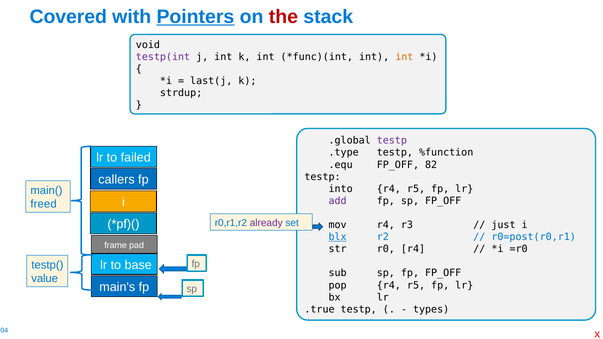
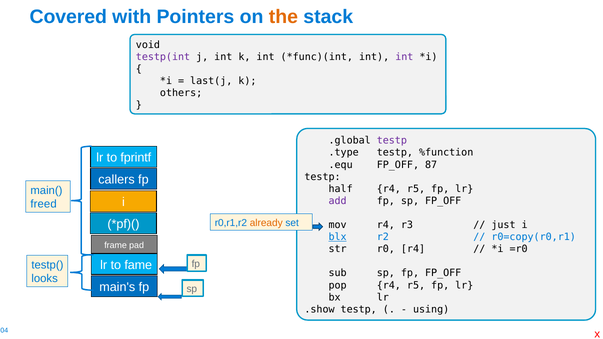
Pointers underline: present -> none (195, 17)
the colour: red -> orange (283, 17)
int colour: orange -> purple (404, 57)
strdup: strdup -> others (181, 93)
failed: failed -> fprintf (136, 158)
82: 82 -> 87 (431, 165)
into: into -> half (341, 189)
already colour: purple -> orange (266, 223)
r0=post(r0,r1: r0=post(r0,r1 -> r0=copy(r0,r1 (534, 237)
base: base -> fame (138, 265)
value: value -> looks (45, 279)
.true: .true -> .show (320, 309)
types: types -> using (431, 309)
